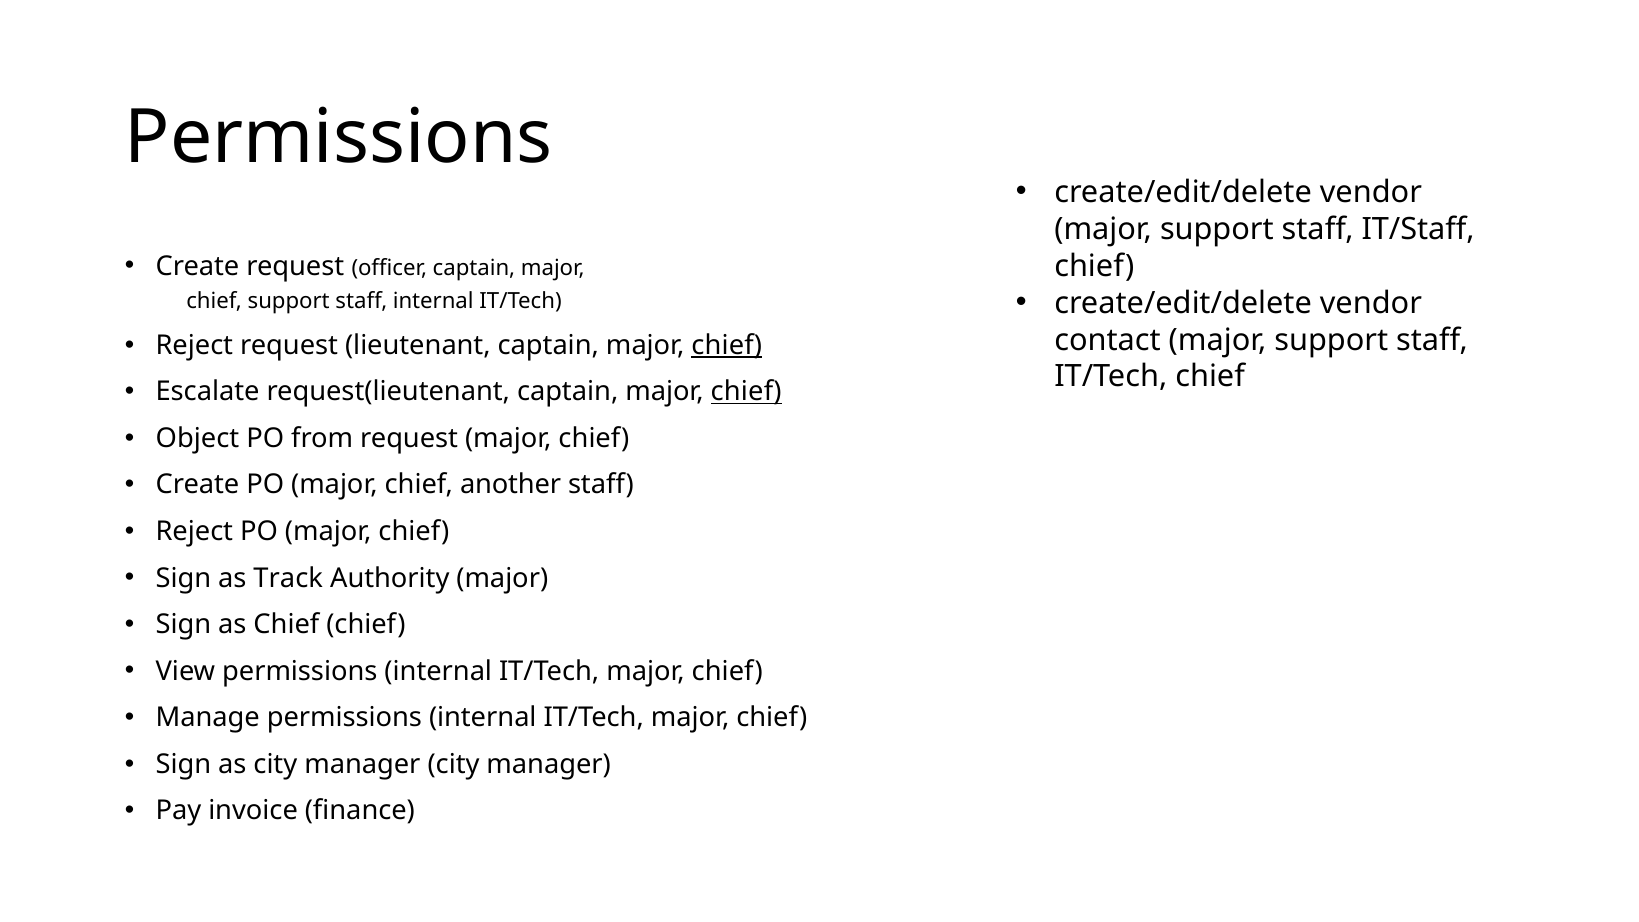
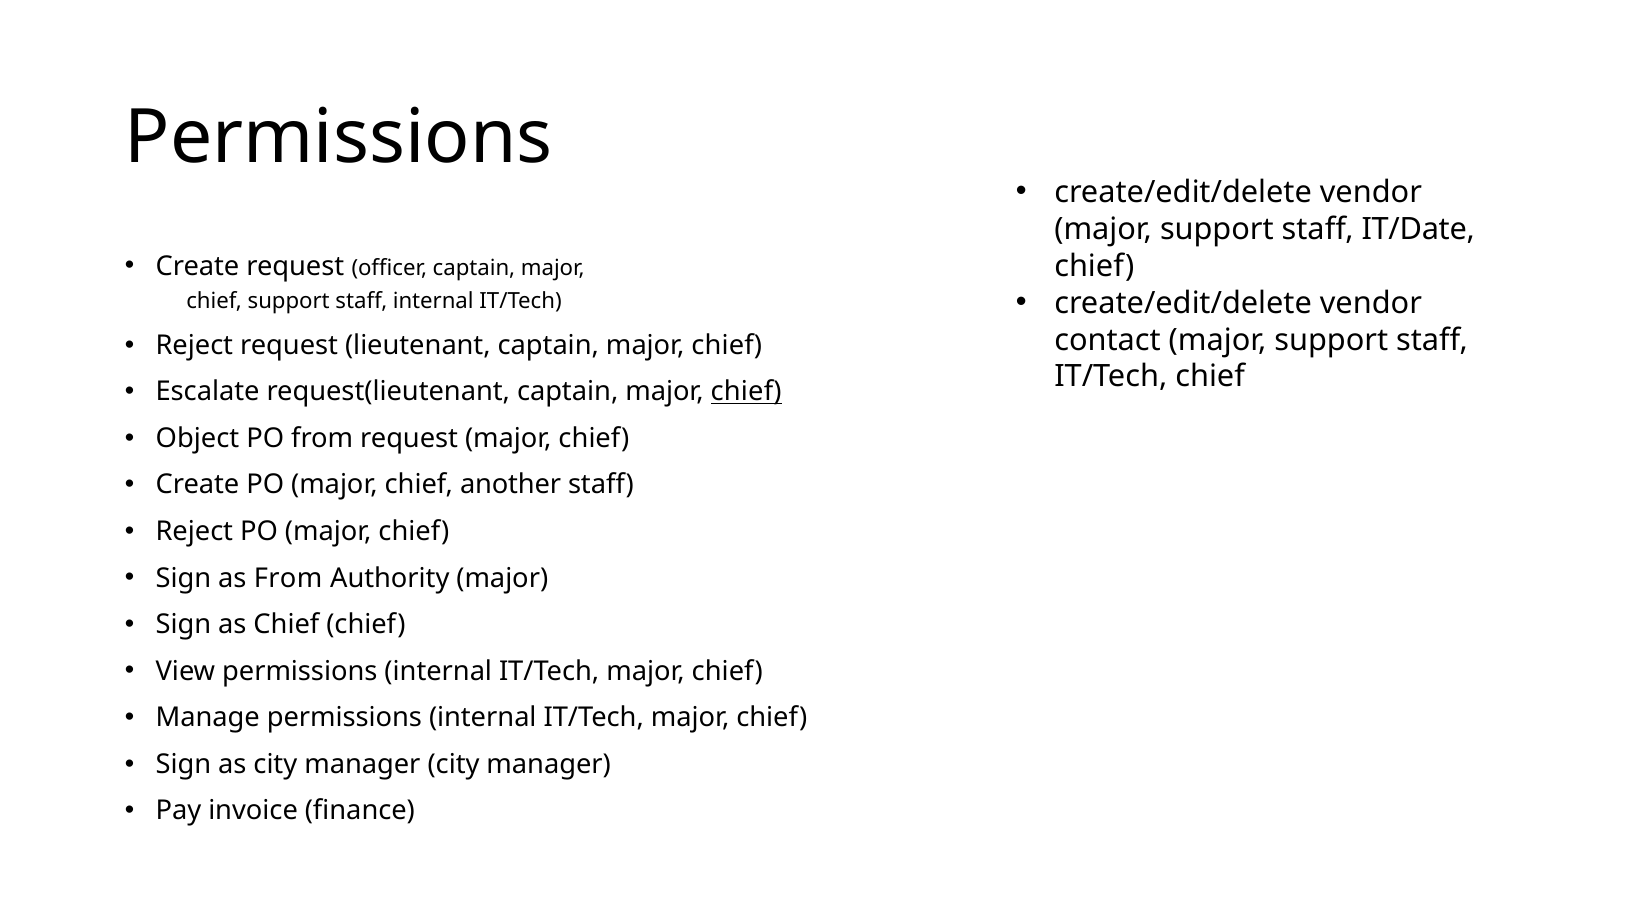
IT/Staff: IT/Staff -> IT/Date (1418, 229)
chief underline: present -> none (727, 345)
as Track: Track -> From (288, 578)
